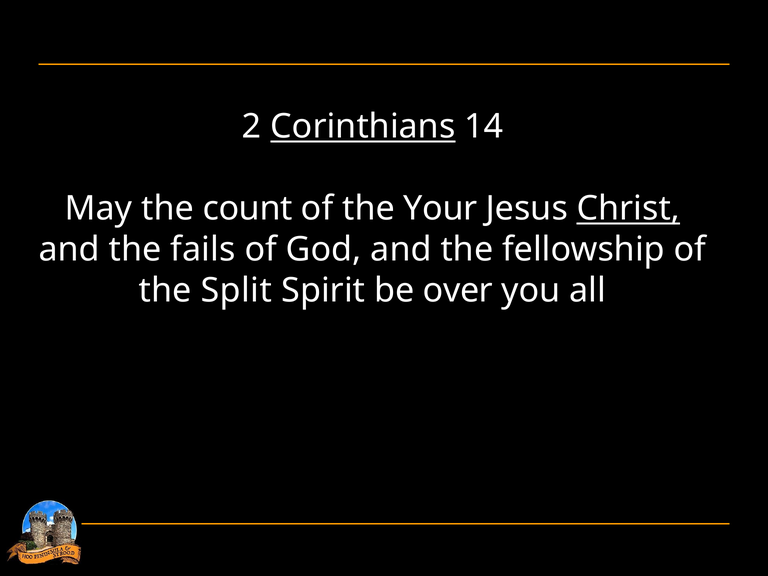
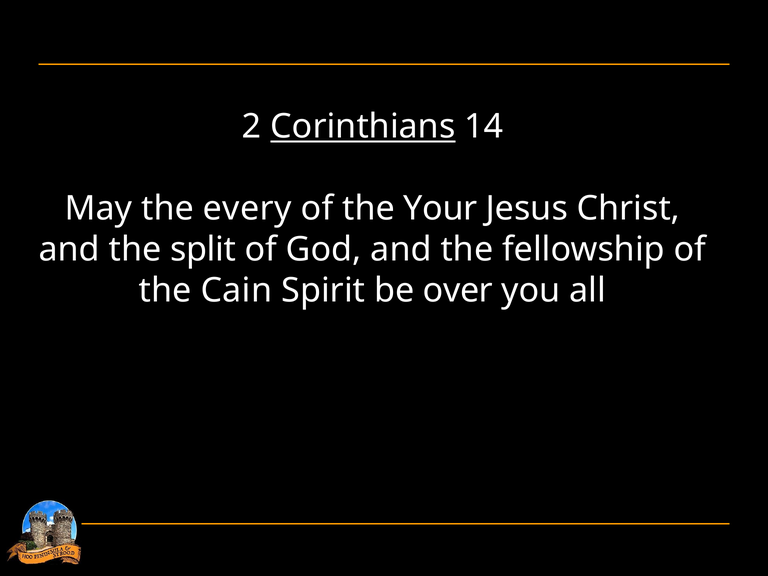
count: count -> every (247, 209)
Christ underline: present -> none (628, 209)
fails: fails -> split (203, 250)
Split: Split -> Cain (236, 291)
